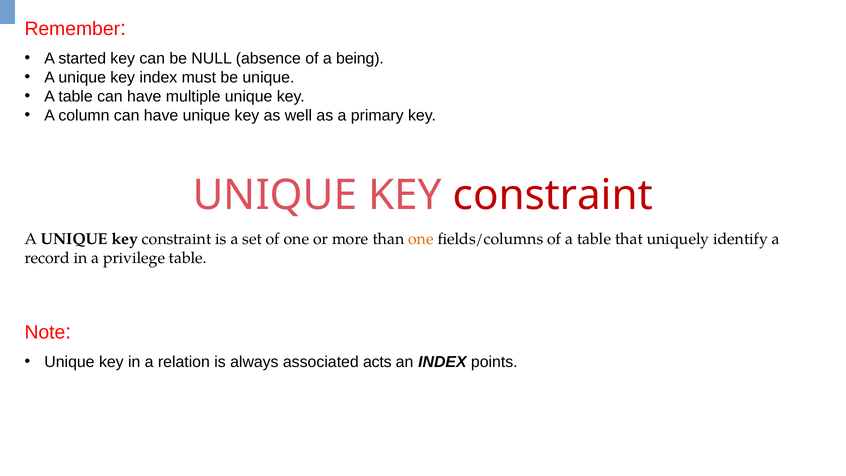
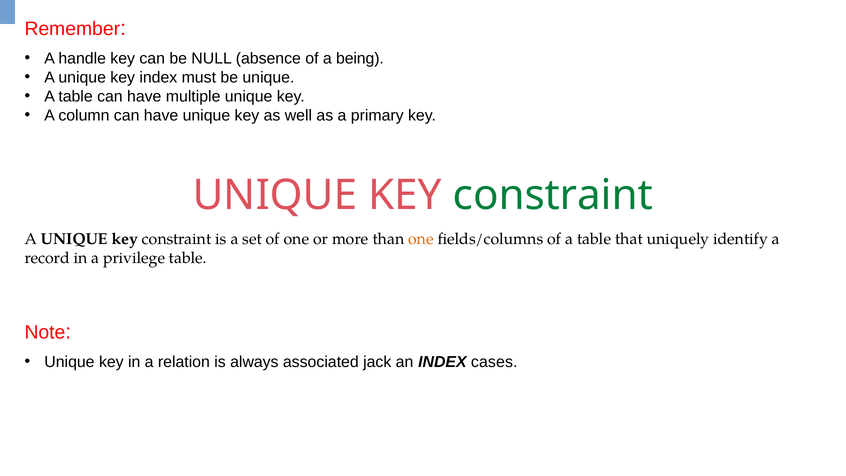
started: started -> handle (82, 58)
constraint colour: red -> green (553, 195)
acts: acts -> jack (377, 362)
points: points -> cases (494, 362)
